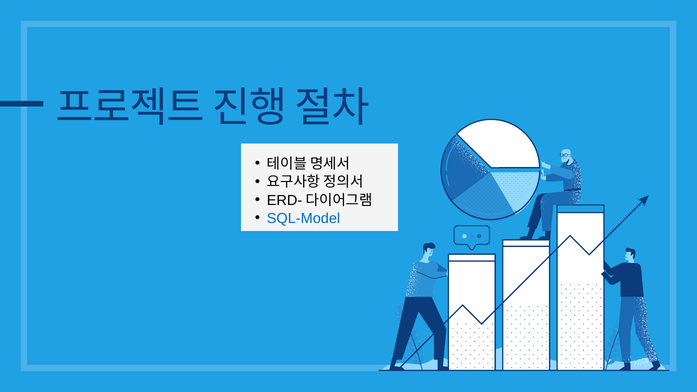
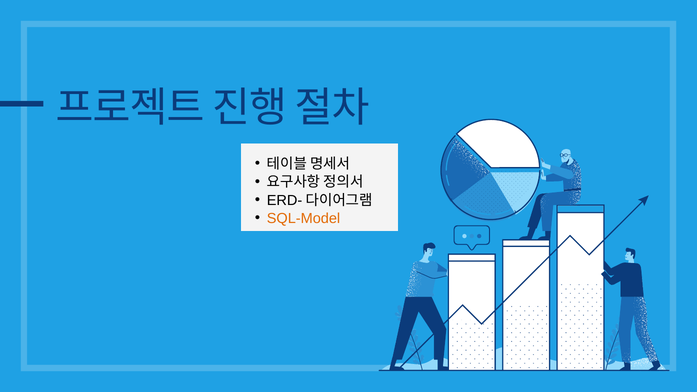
SQL-Model colour: blue -> orange (303, 219)
